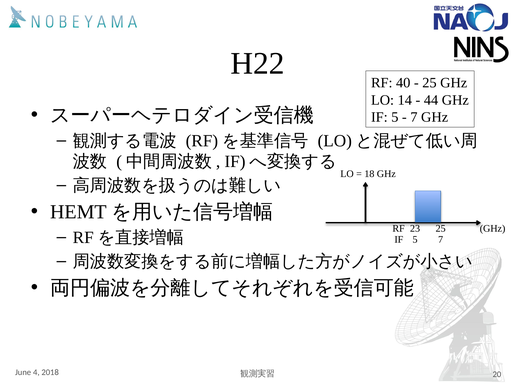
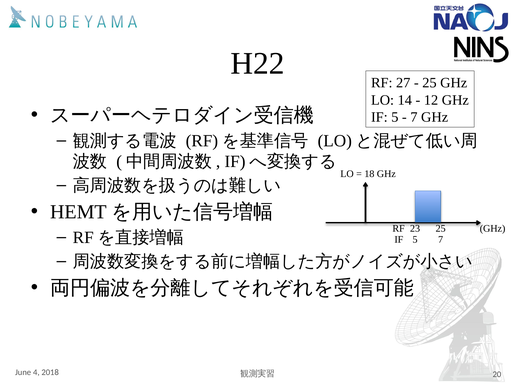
40: 40 -> 27 (403, 83)
44: 44 -> 12 (431, 100)
